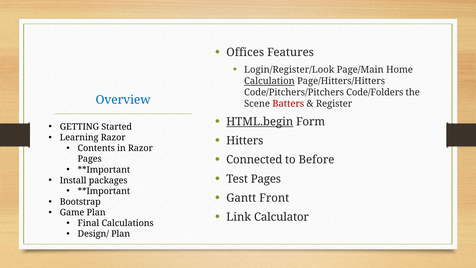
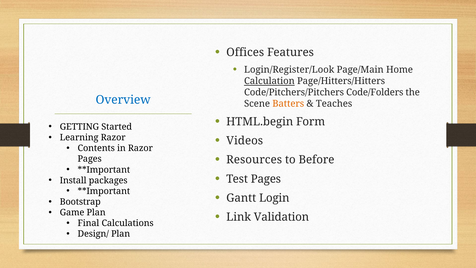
Batters colour: red -> orange (288, 104)
Register: Register -> Teaches (334, 104)
HTML.begin underline: present -> none (260, 122)
Hitters: Hitters -> Videos (245, 141)
Connected: Connected -> Resources (254, 160)
Front: Front -> Login (274, 198)
Calculator: Calculator -> Validation (281, 217)
